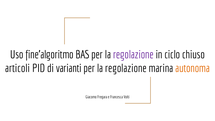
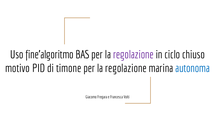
articoli: articoli -> motivo (17, 68)
varianti: varianti -> timone (69, 68)
autonoma colour: orange -> blue (193, 68)
